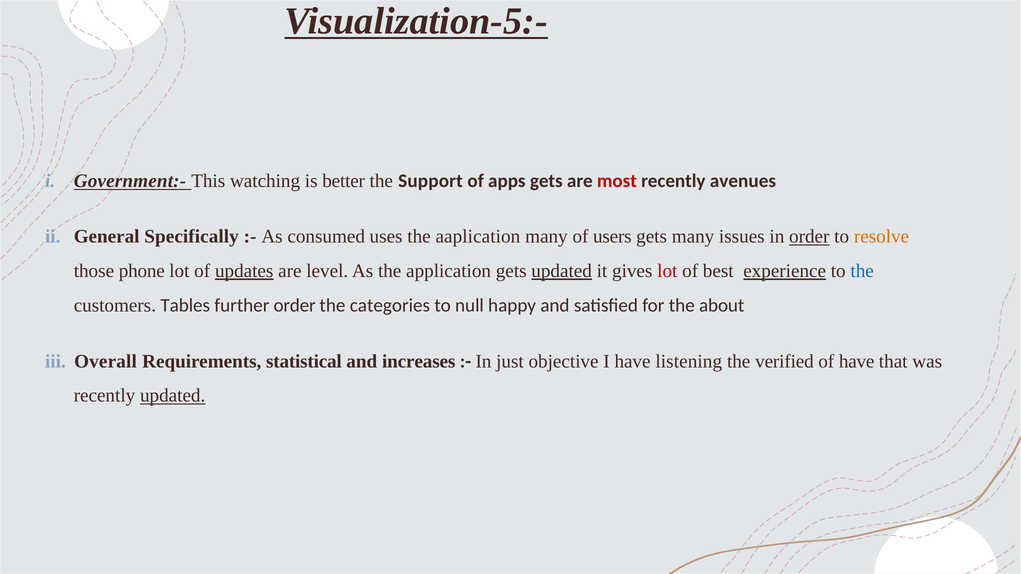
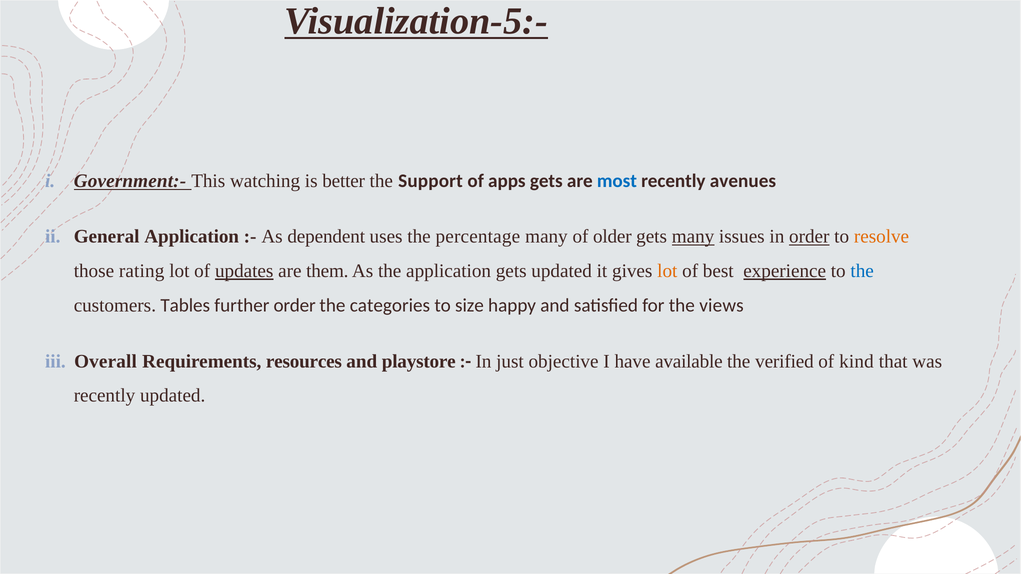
most colour: red -> blue (617, 181)
General Specifically: Specifically -> Application (192, 237)
consumed: consumed -> dependent (326, 237)
aaplication: aaplication -> percentage (478, 237)
users: users -> older (612, 237)
many underline: none -> present (693, 237)
phone: phone -> rating (142, 271)
level: level -> them (327, 271)
updated underline: present -> none (562, 271)
lot colour: red -> orange (667, 271)
null: null -> size (469, 306)
about: about -> views (722, 306)
statistical: statistical -> resources (304, 361)
increases: increases -> playstore (419, 361)
listening: listening -> available (689, 361)
of have: have -> kind (856, 361)
updated underline: present -> none (173, 396)
